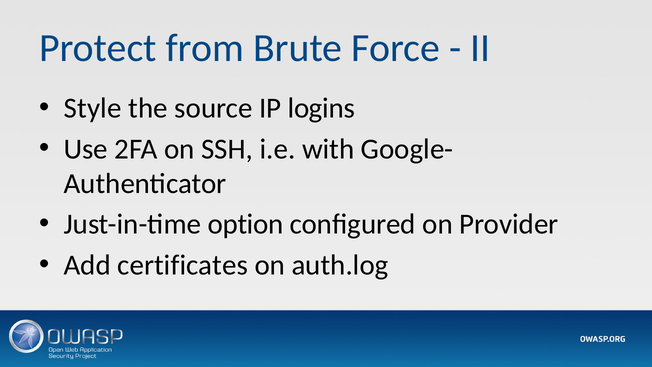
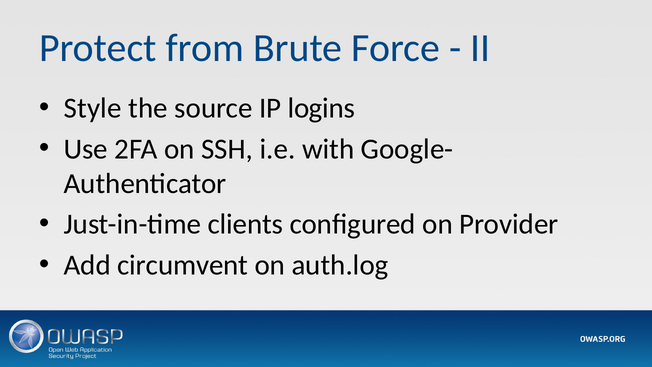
option: option -> clients (245, 224)
certificates: certificates -> circumvent (183, 265)
